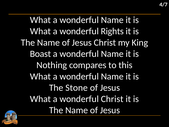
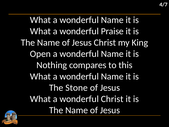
Rights: Rights -> Praise (112, 31)
Boast: Boast -> Open (40, 54)
